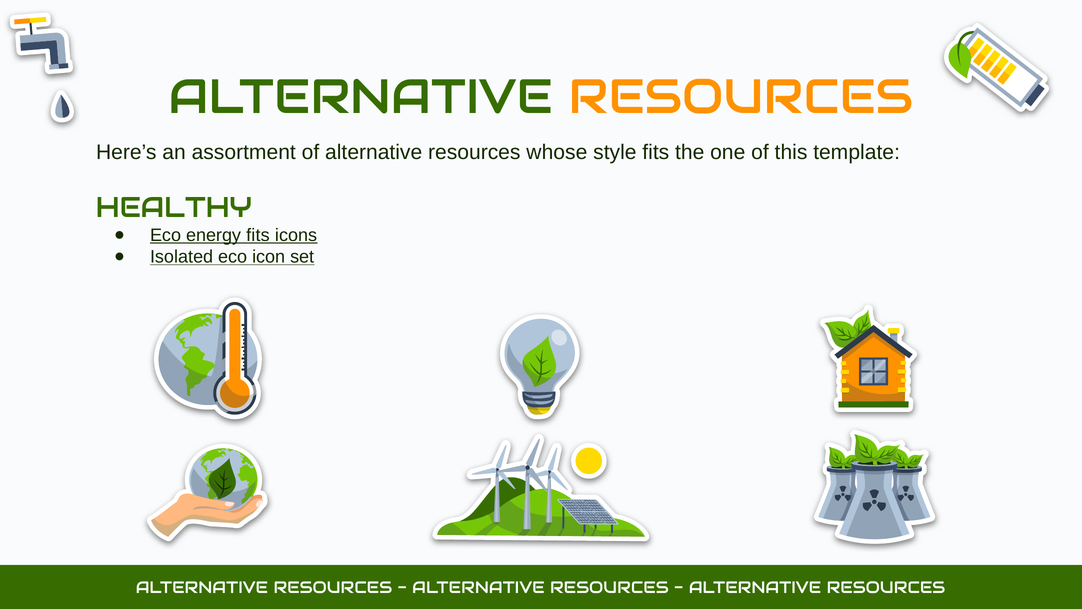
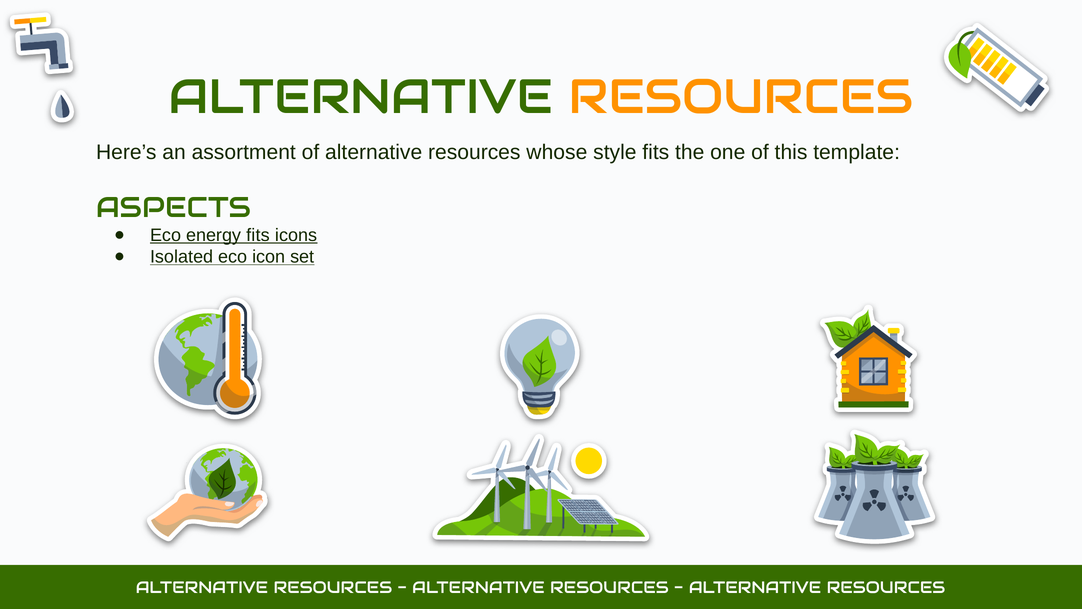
HEALTHY: HEALTHY -> ASPECTS (174, 208)
